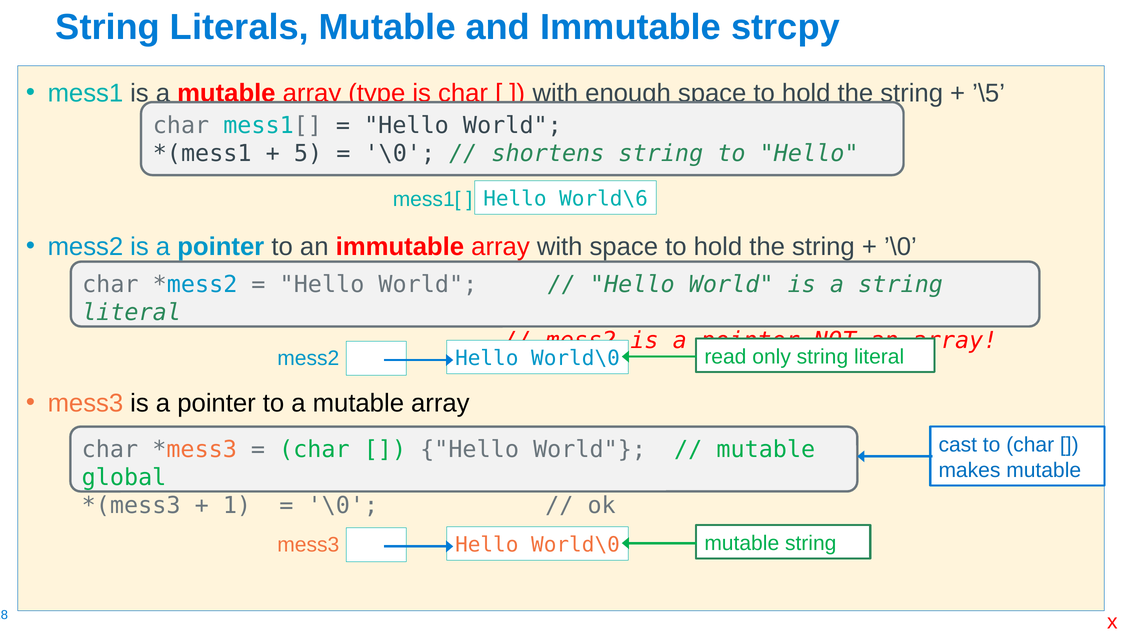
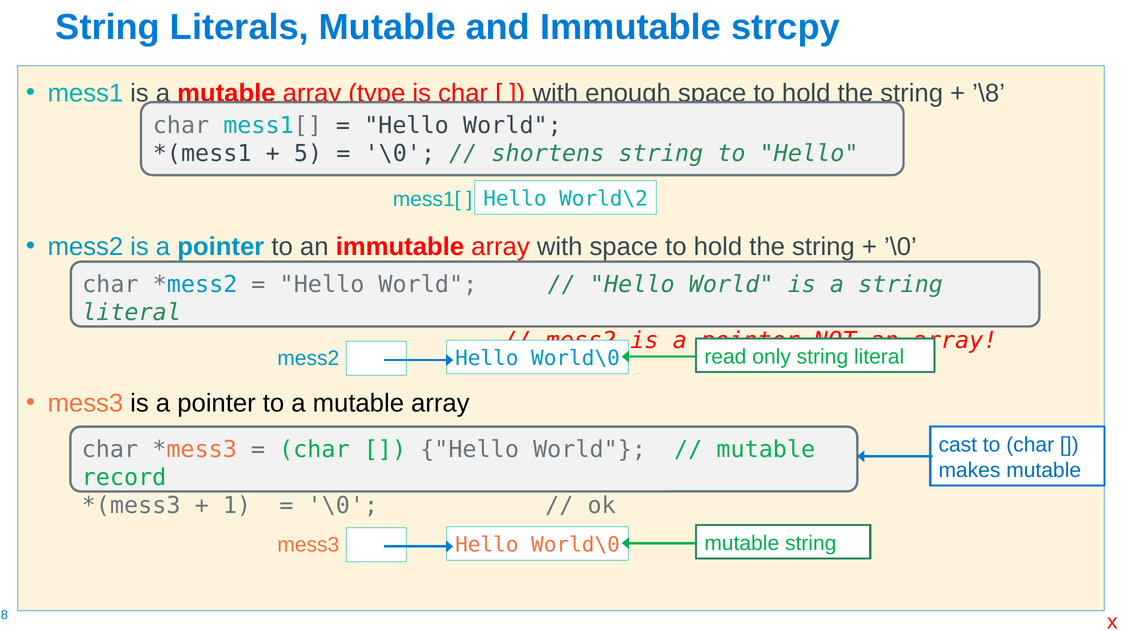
’\5: ’\5 -> ’\8 (989, 93)
World\6: World\6 -> World\2 (604, 199)
global: global -> record (124, 478)
